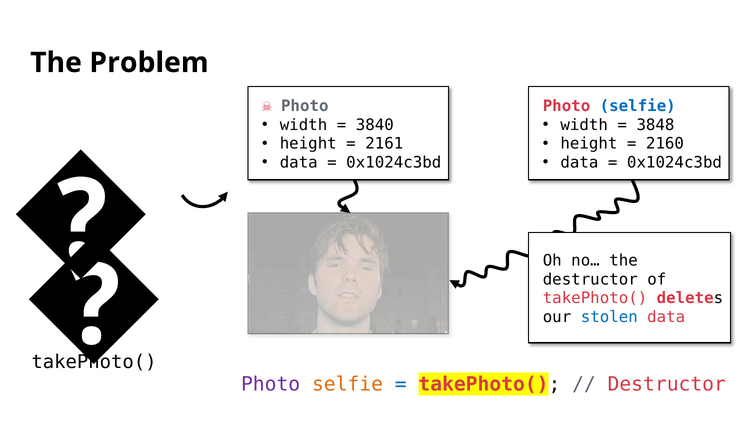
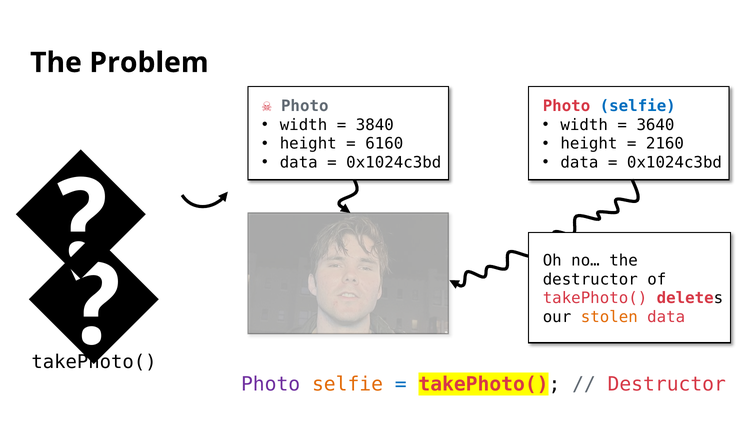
3848: 3848 -> 3640 (655, 125)
2161: 2161 -> 6160 (384, 144)
stolen colour: blue -> orange (609, 317)
